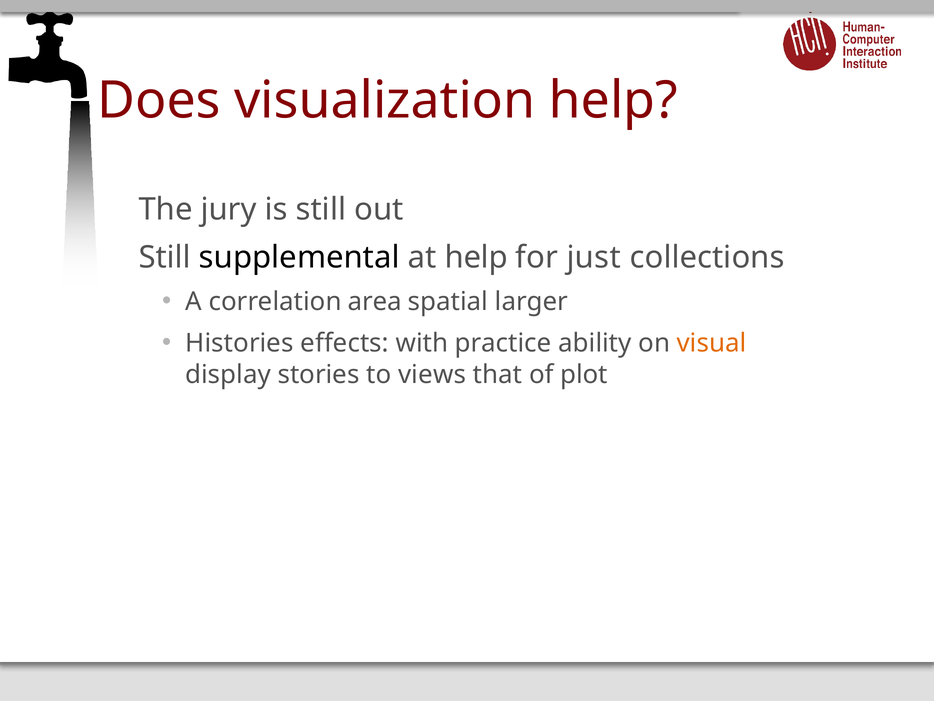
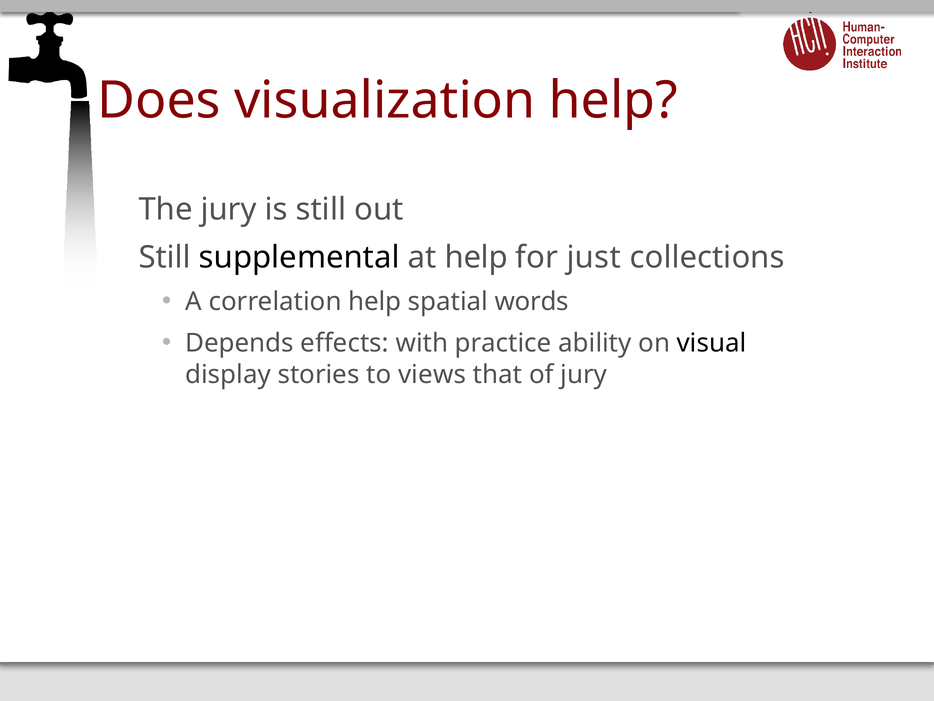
correlation area: area -> help (375, 302)
larger: larger -> words (532, 302)
Histories: Histories -> Depends (240, 343)
visual colour: orange -> black (712, 343)
of plot: plot -> jury (584, 374)
